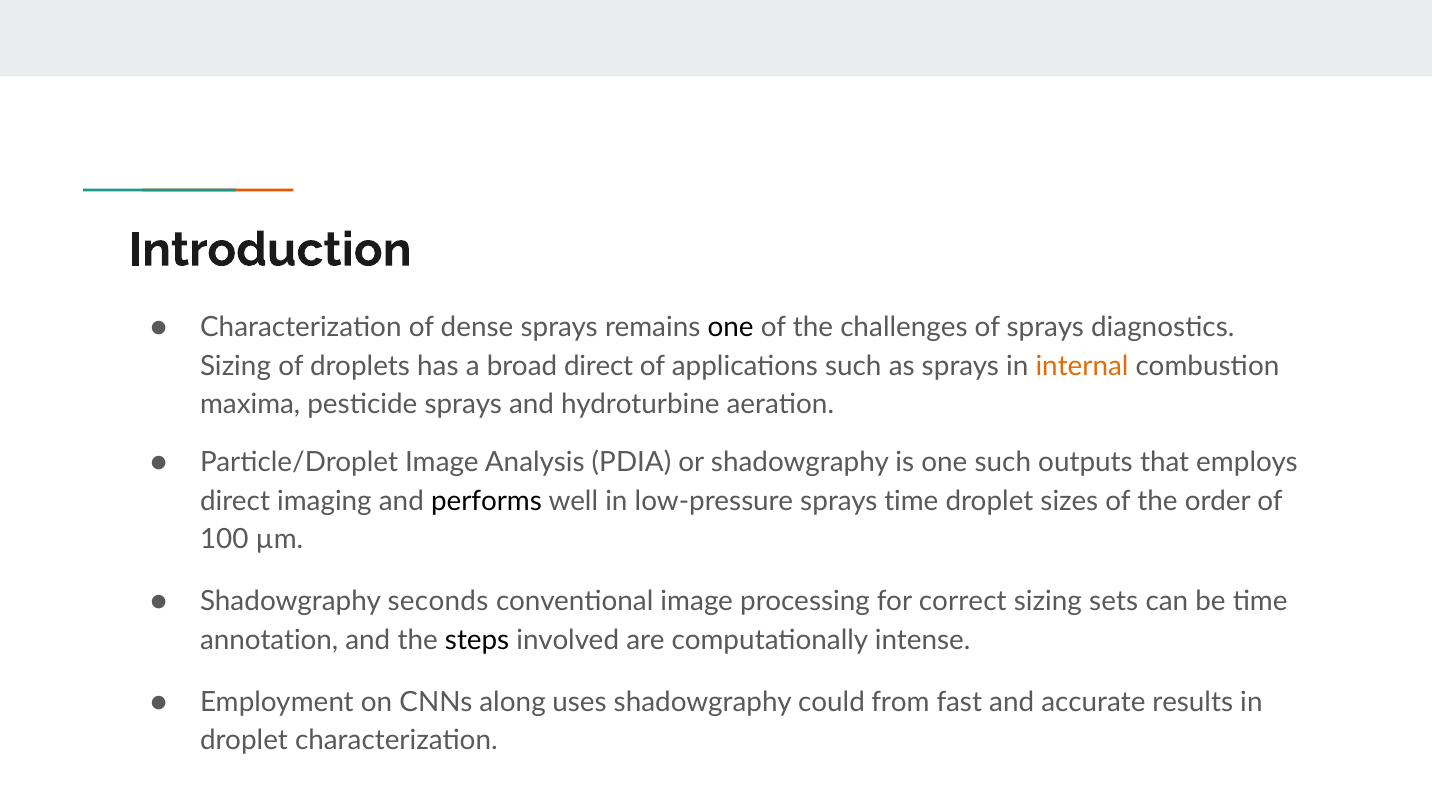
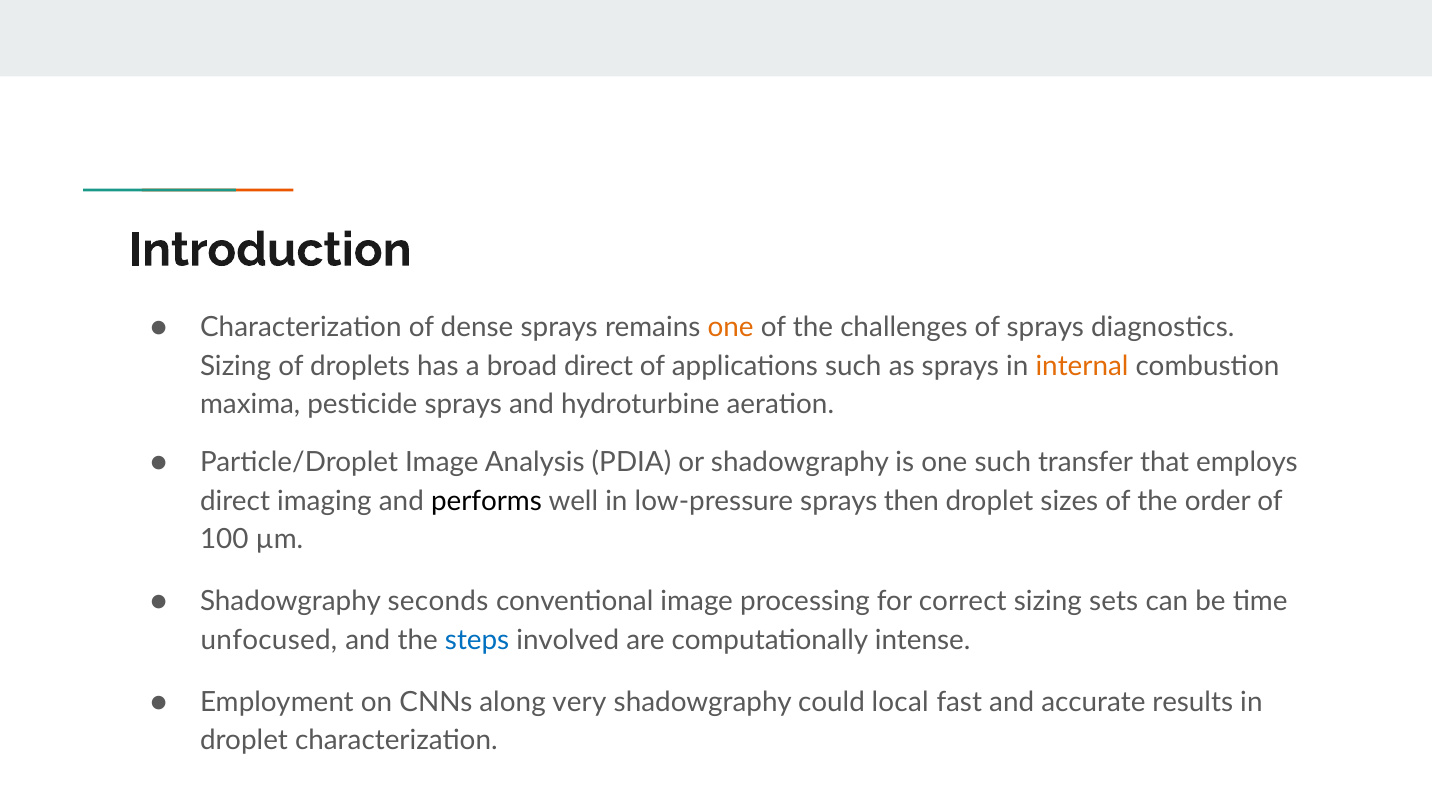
one colour: black -> orange (731, 328)
outputs: outputs -> transfer (1086, 463)
sprays time: time -> then (911, 501)
annotation: annotation -> unfocused (269, 640)
steps colour: black -> blue (477, 640)
uses: uses -> very (579, 703)
from: from -> local (900, 703)
